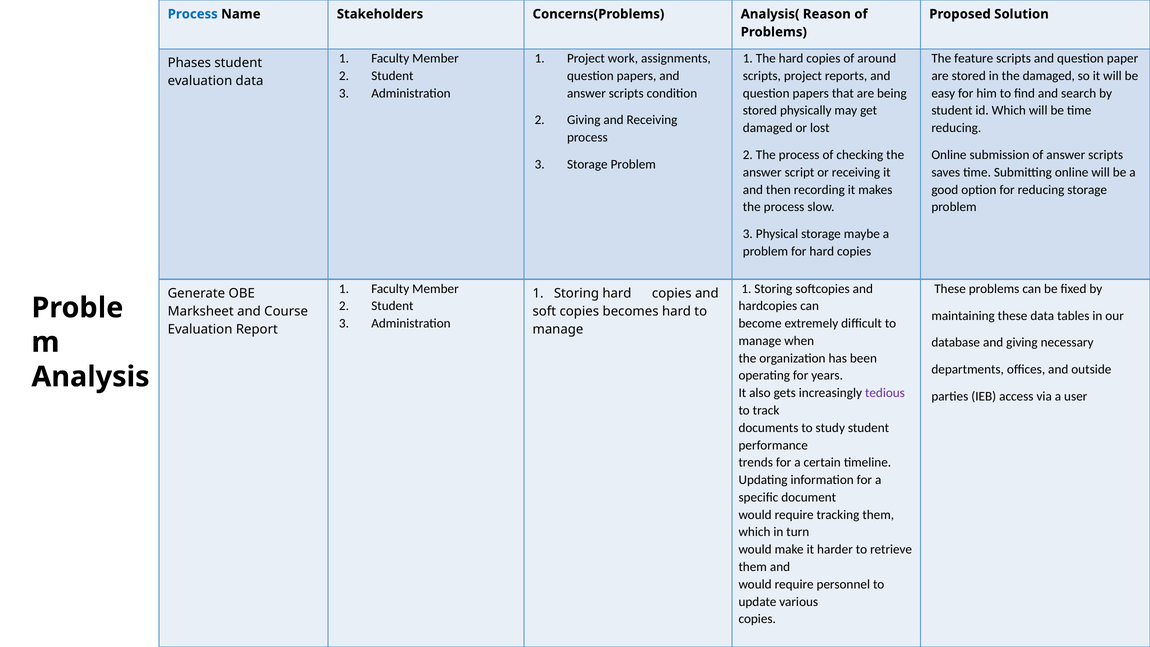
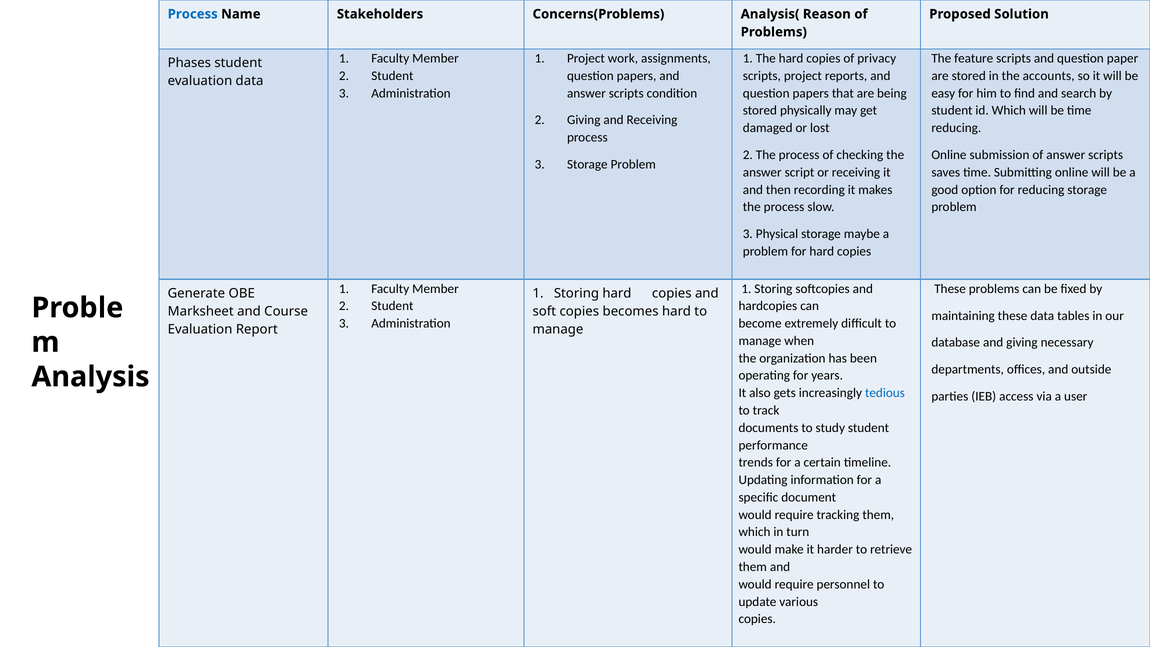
around: around -> privacy (877, 58)
the damaged: damaged -> accounts (1049, 76)
tedious colour: purple -> blue (885, 393)
